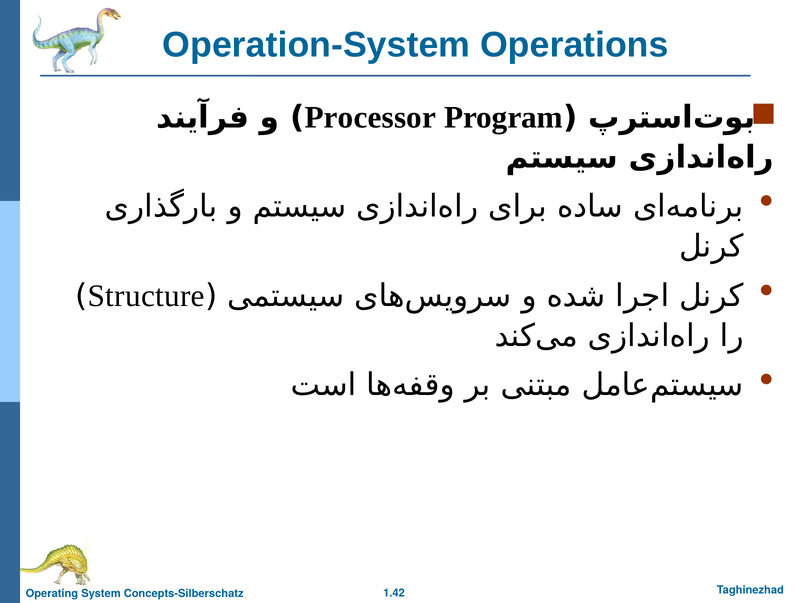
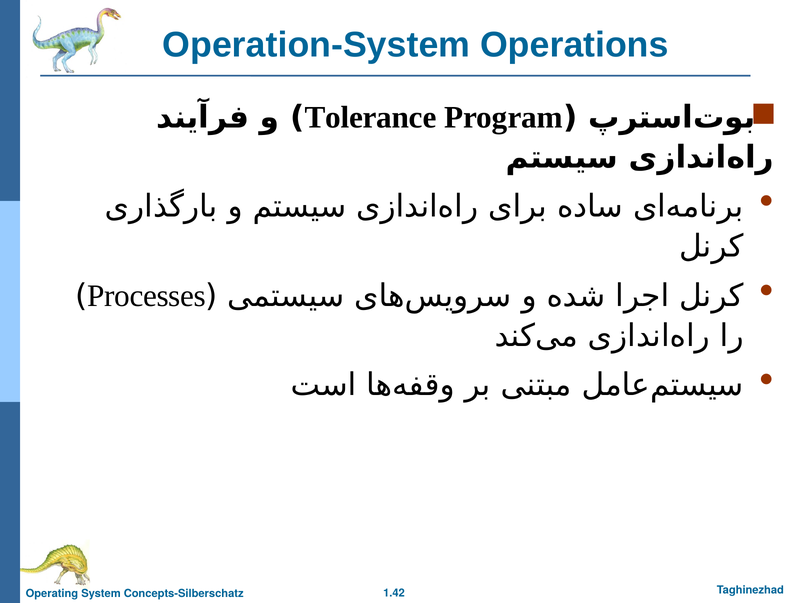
Processor: Processor -> Tolerance (370, 117)
Structure: Structure -> Processes (147, 296)
